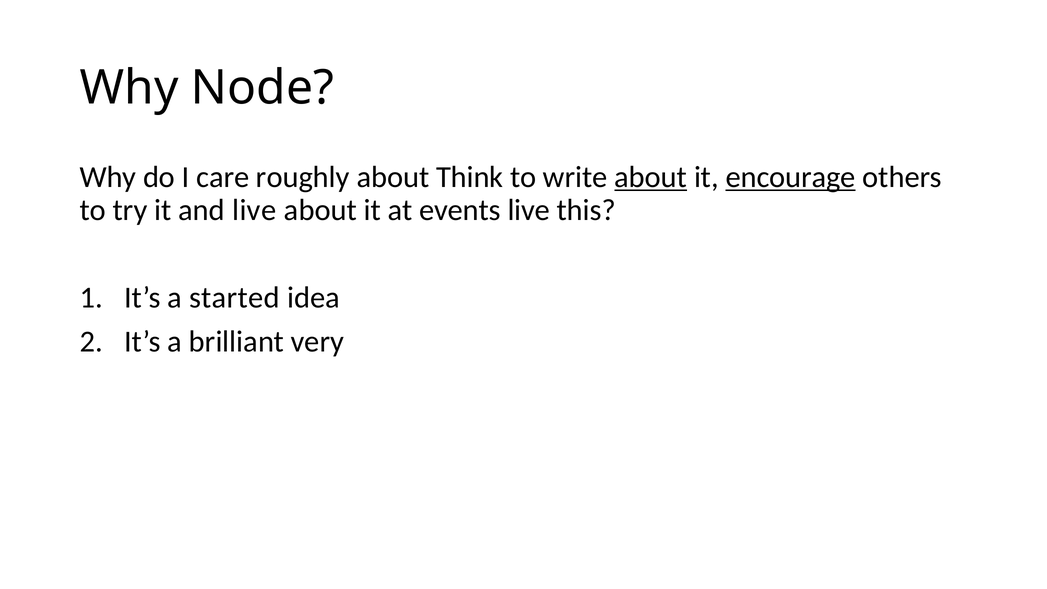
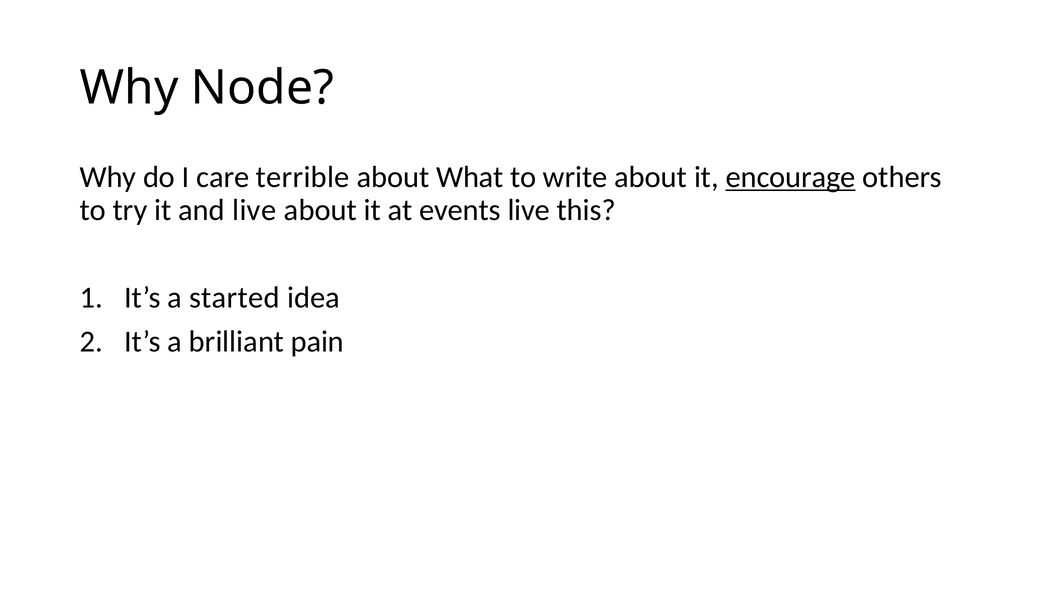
roughly: roughly -> terrible (303, 177)
Think: Think -> What (470, 177)
about underline: present -> none (651, 177)
very: very -> pain (317, 342)
